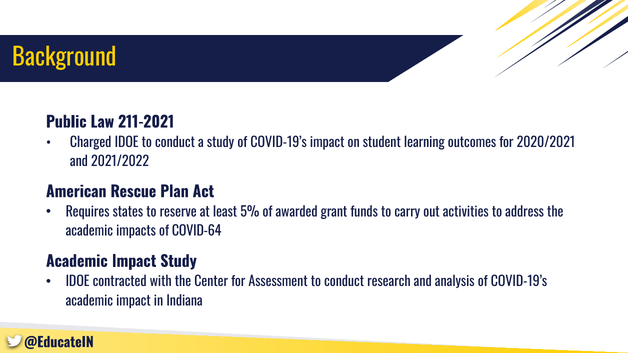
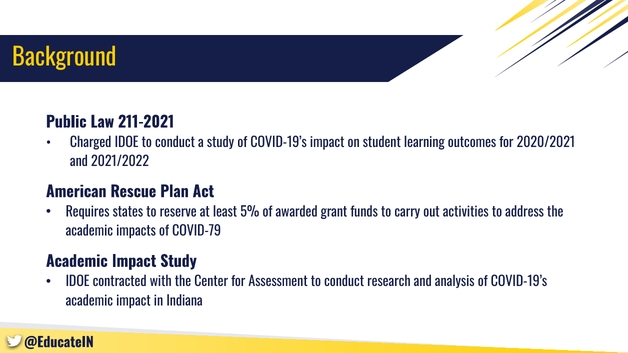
COVID-64: COVID-64 -> COVID-79 (197, 232)
